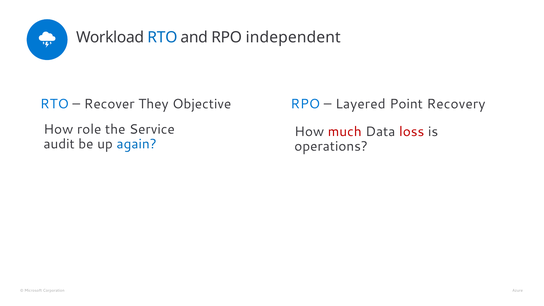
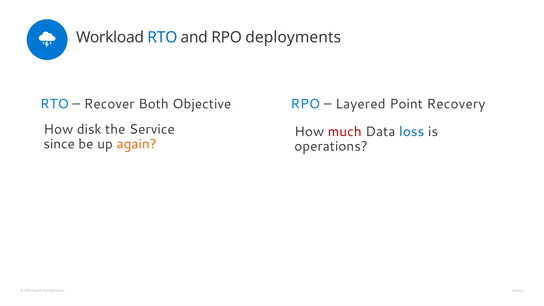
independent: independent -> deployments (293, 37)
They: They -> Both (153, 104)
role: role -> disk (89, 129)
loss colour: red -> blue (412, 132)
audit: audit -> since (59, 144)
again colour: blue -> orange (137, 144)
